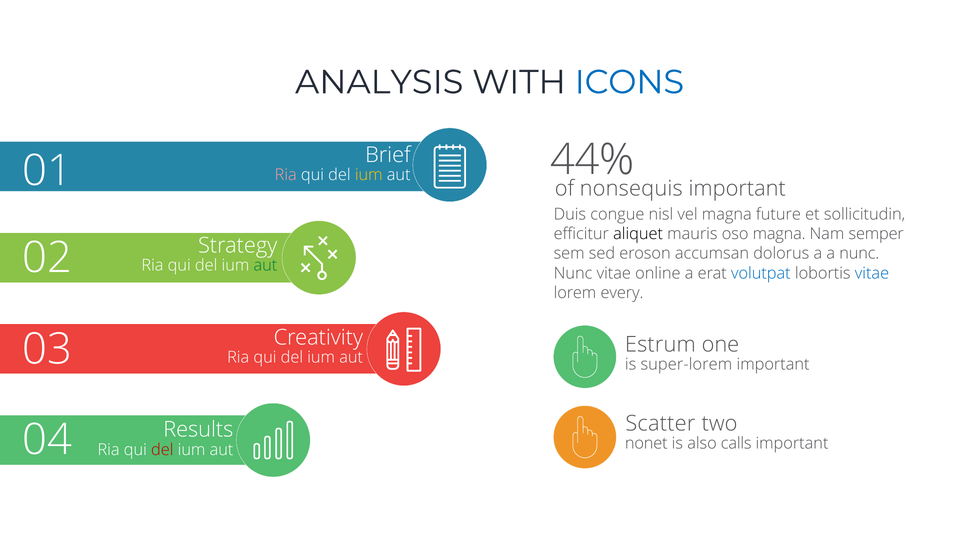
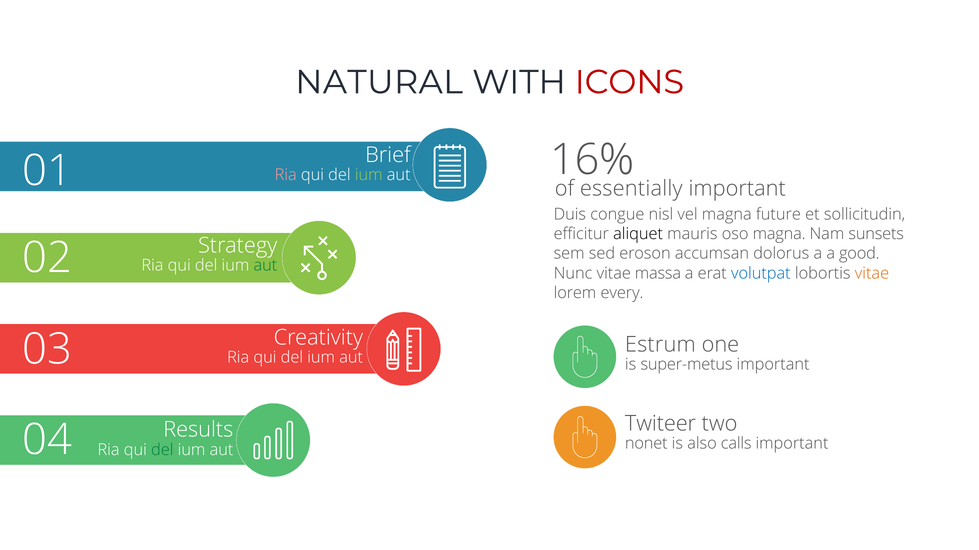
ANALYSIS: ANALYSIS -> NATURAL (379, 82)
ICONS colour: blue -> red (629, 82)
44%: 44% -> 16% (592, 160)
ium colour: yellow -> light green (369, 175)
nonsequis: nonsequis -> essentially (631, 189)
semper: semper -> sunsets (876, 234)
a nunc: nunc -> good (859, 254)
online: online -> massa (658, 274)
vitae colour: blue -> orange (872, 274)
super-lorem: super-lorem -> super-metus (687, 365)
Scatter: Scatter -> Twiteer (661, 424)
del colour: red -> green (162, 450)
